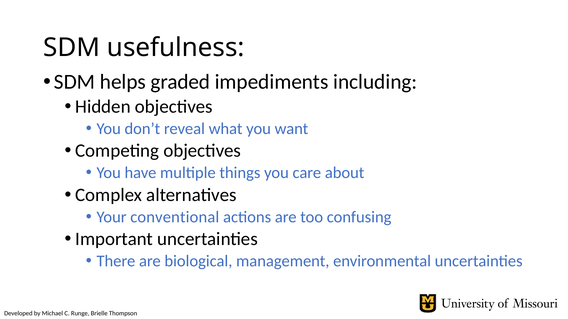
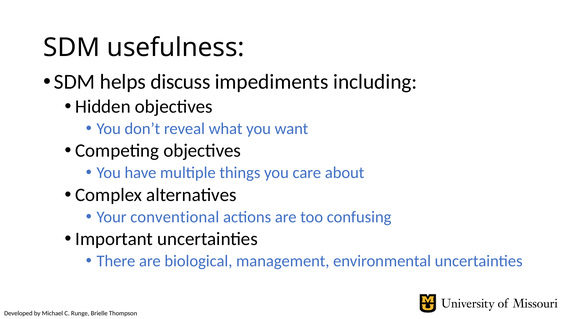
graded: graded -> discuss (180, 82)
